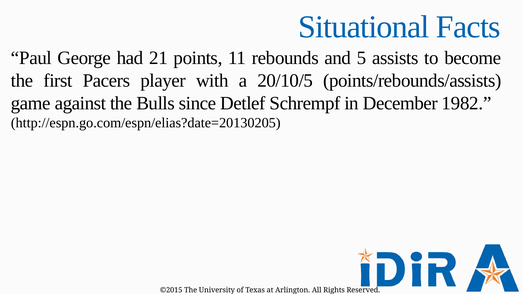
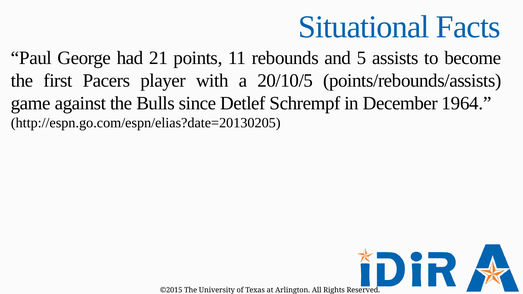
1982: 1982 -> 1964 (466, 103)
